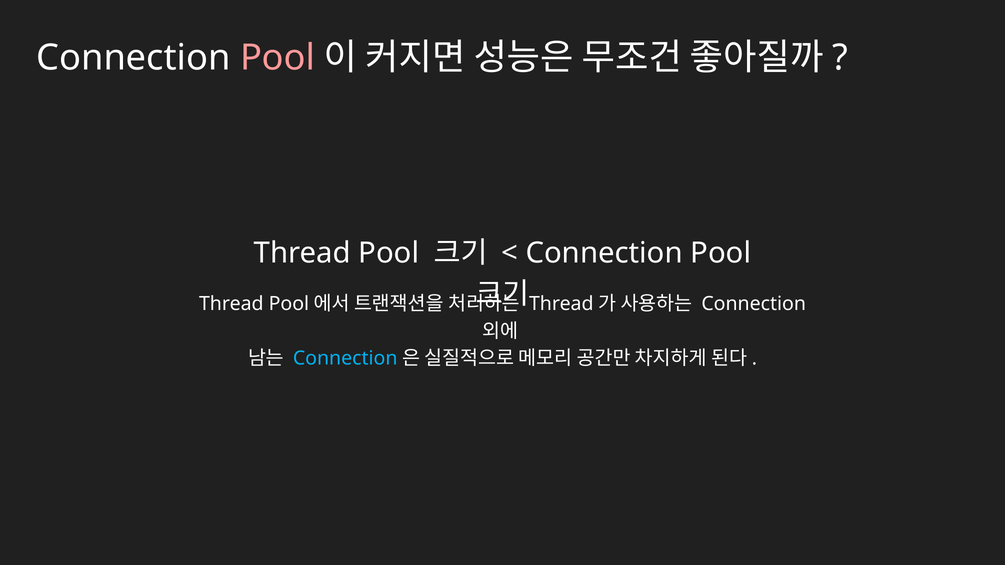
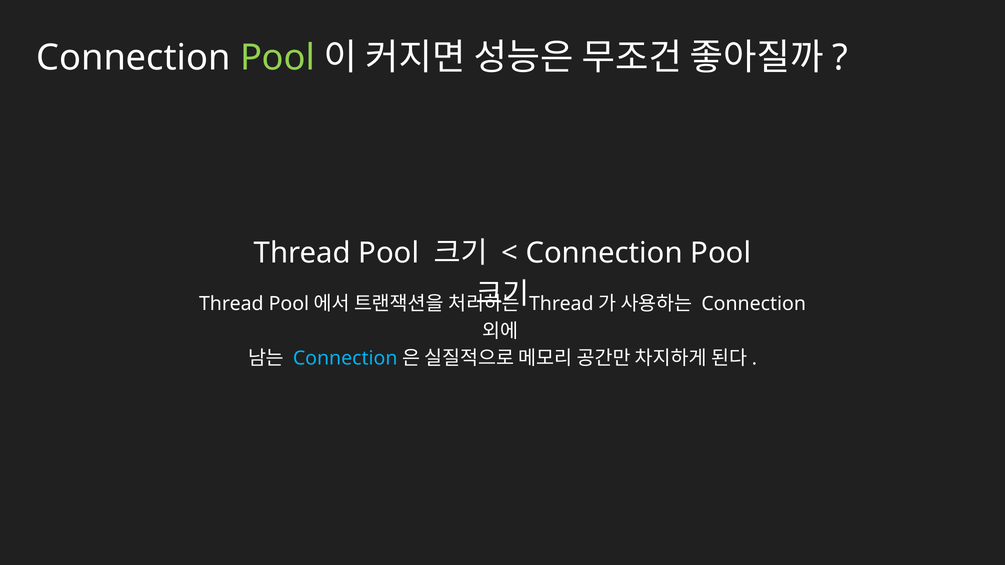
Pool colour: pink -> light green (278, 58)
